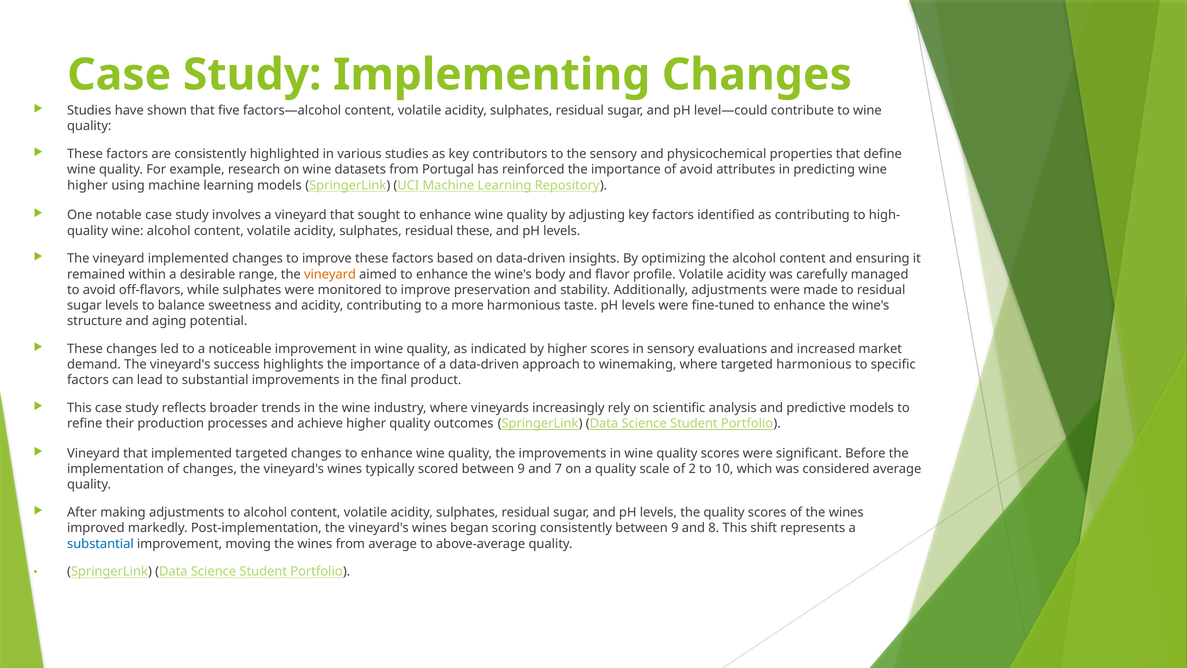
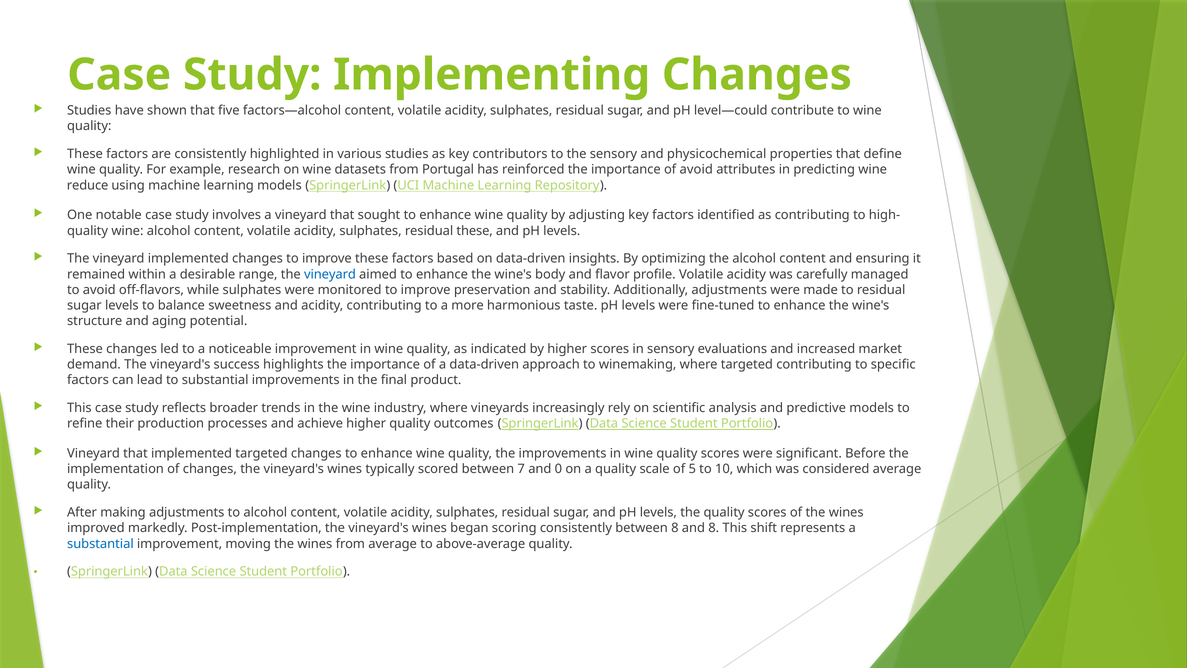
higher: higher -> reduce (88, 185)
vineyard colour: orange -> blue (330, 274)
targeted harmonious: harmonious -> contributing (814, 364)
scored between 9: 9 -> 7 (521, 469)
7: 7 -> 0 (558, 469)
2: 2 -> 5 (692, 469)
consistently between 9: 9 -> 8 (675, 528)
